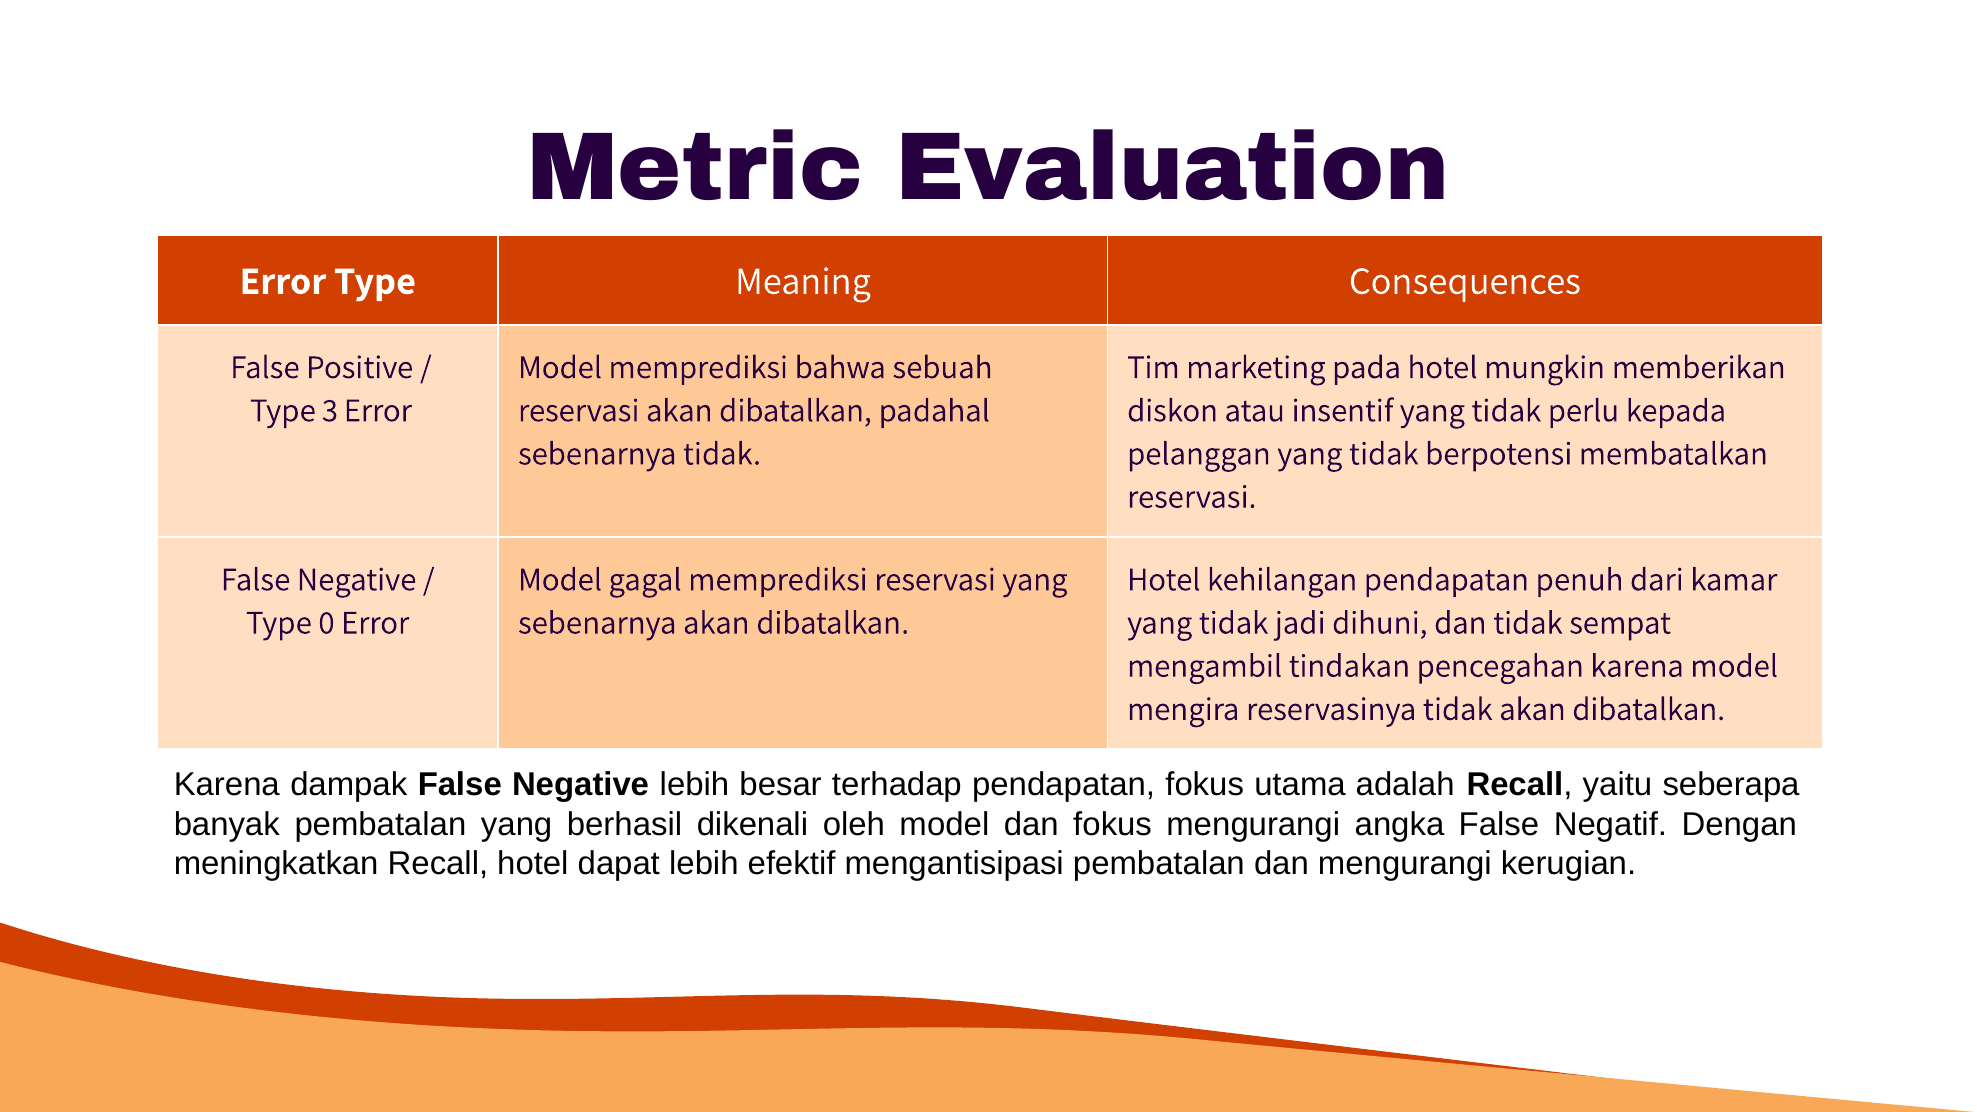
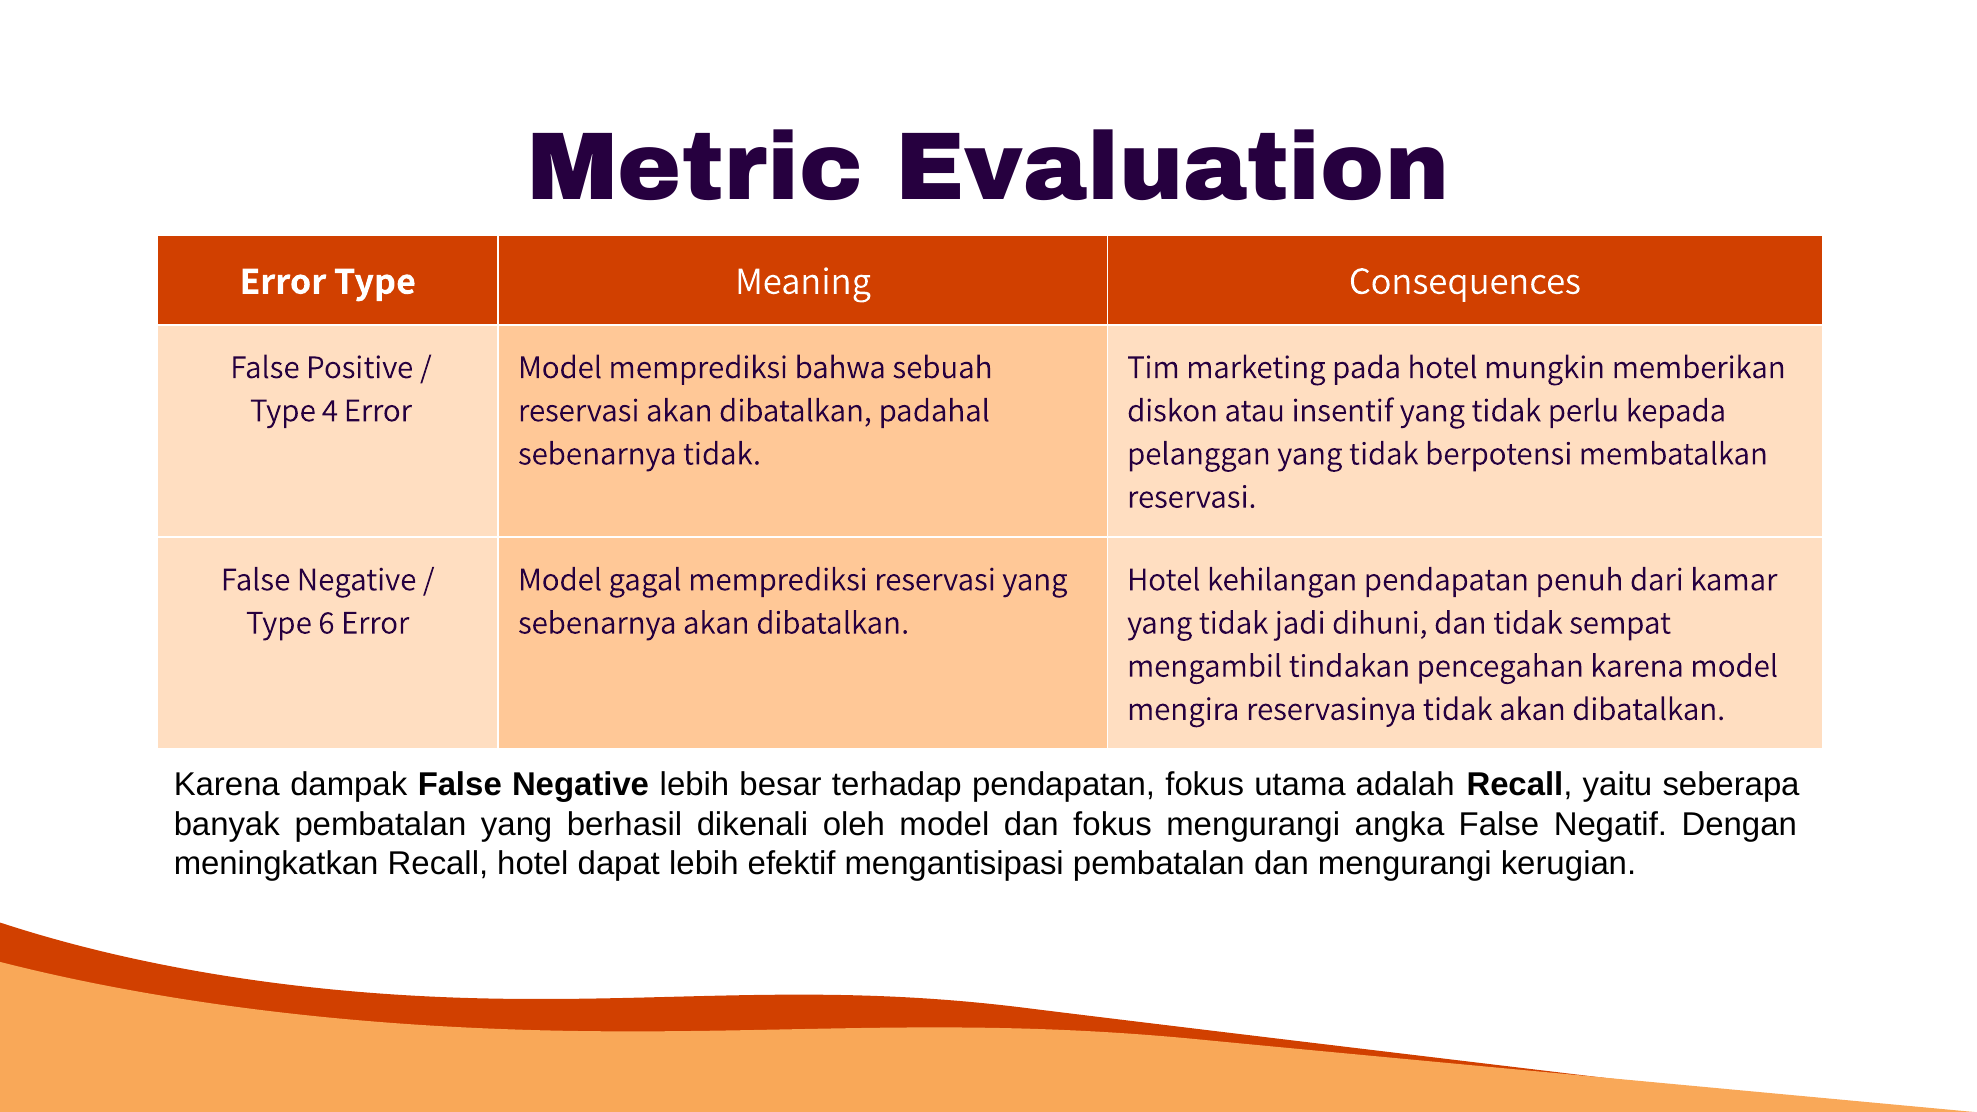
3: 3 -> 4 (330, 410)
0: 0 -> 6 (326, 623)
